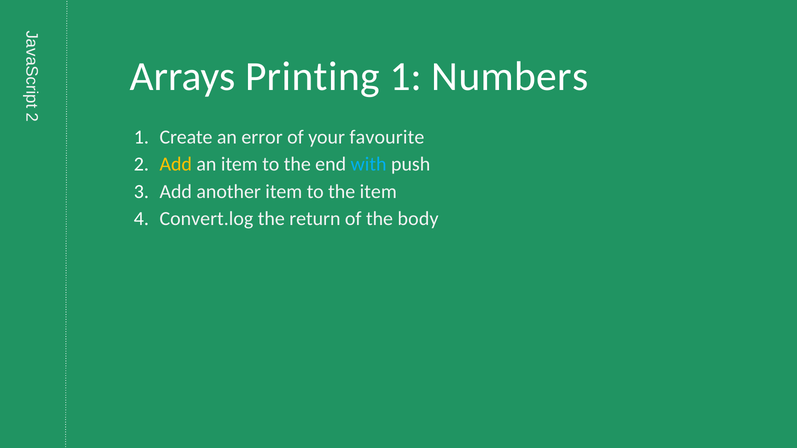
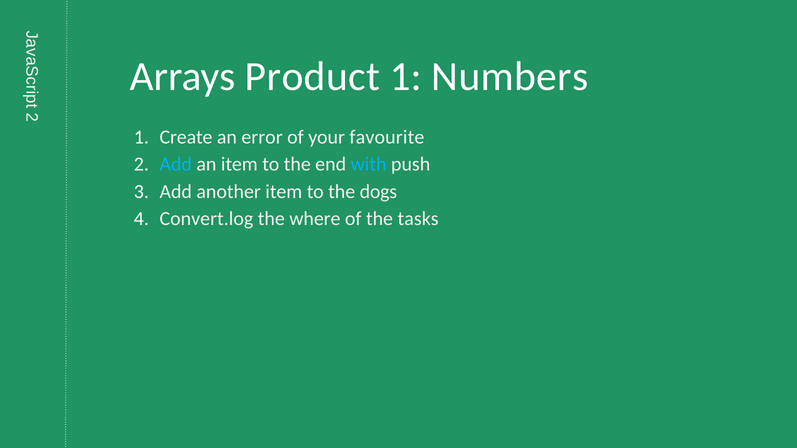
Printing: Printing -> Product (313, 76)
Add colour: yellow -> light blue (176, 165)
the item: item -> dogs (378, 192)
return: return -> where (315, 219)
body: body -> tasks (418, 219)
